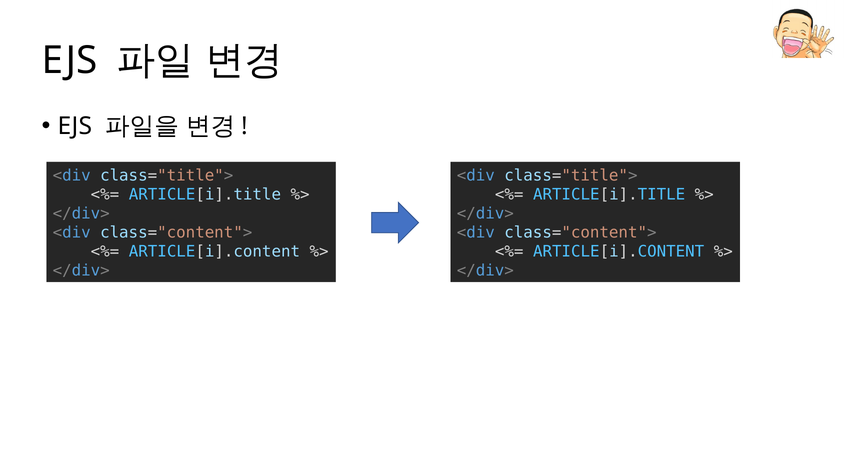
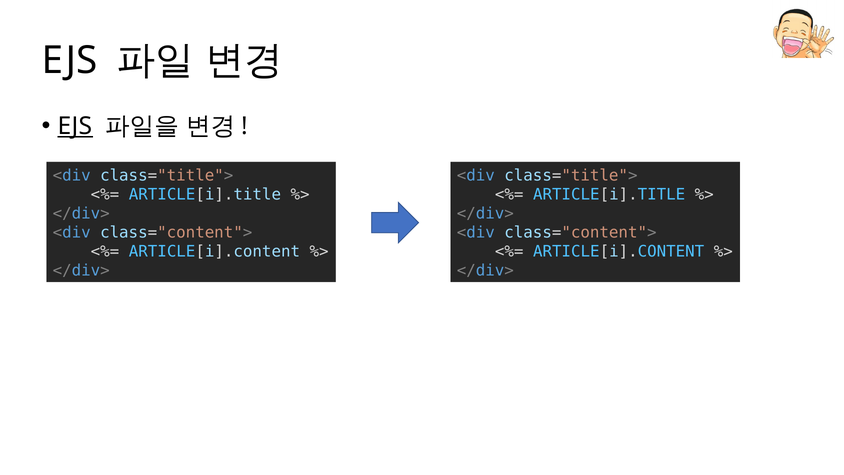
EJS underline: none -> present (75, 126)
